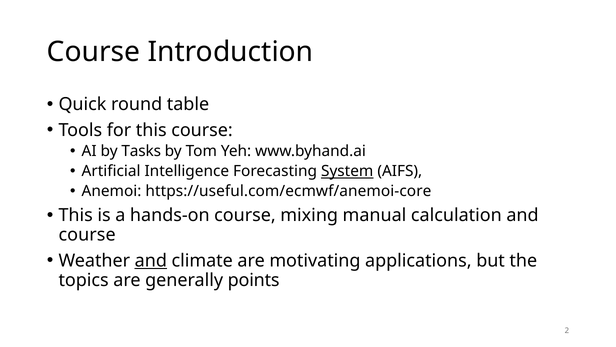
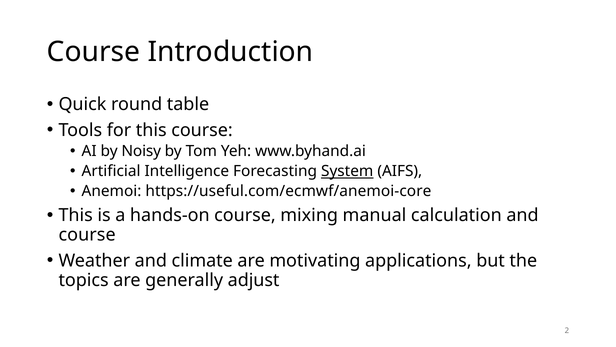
Tasks: Tasks -> Noisy (141, 151)
and underline: present -> none (151, 260)
points: points -> adjust (254, 280)
